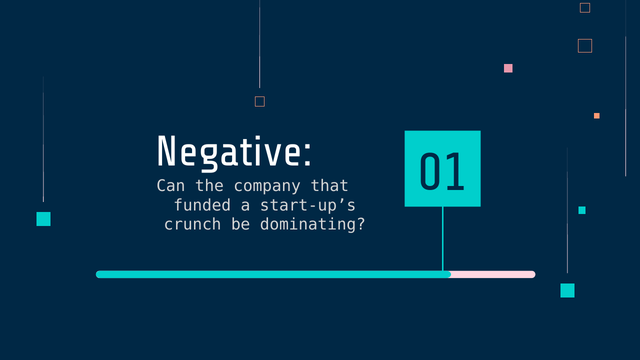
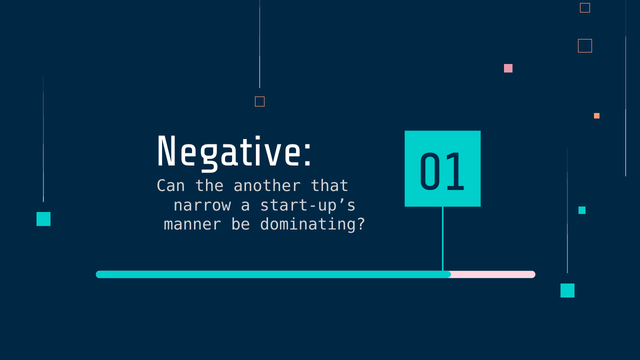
company: company -> another (267, 186)
funded: funded -> narrow (202, 205)
crunch: crunch -> manner (193, 224)
